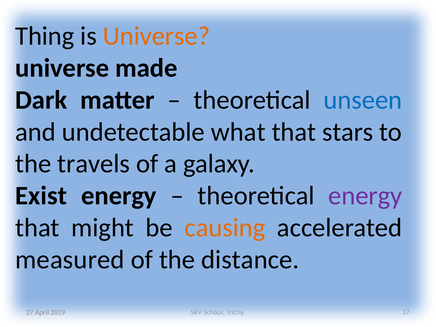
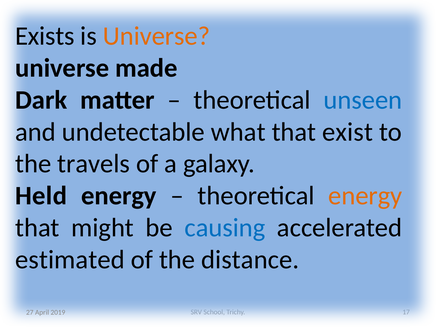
Thing: Thing -> Exists (45, 36)
stars: stars -> exist (348, 132)
Exist: Exist -> Held (41, 196)
energy colour: purple -> orange (365, 196)
causing colour: orange -> blue (225, 228)
measured: measured -> estimated (70, 260)
